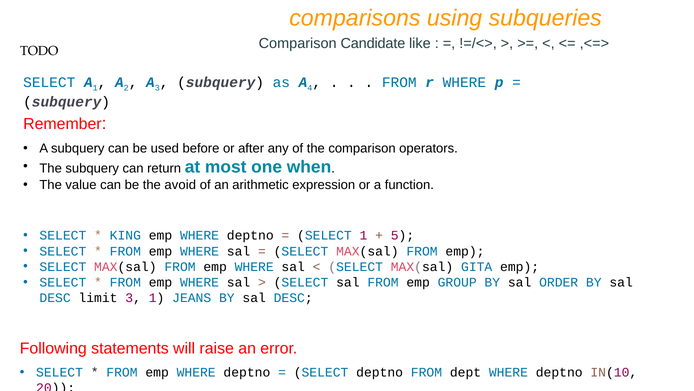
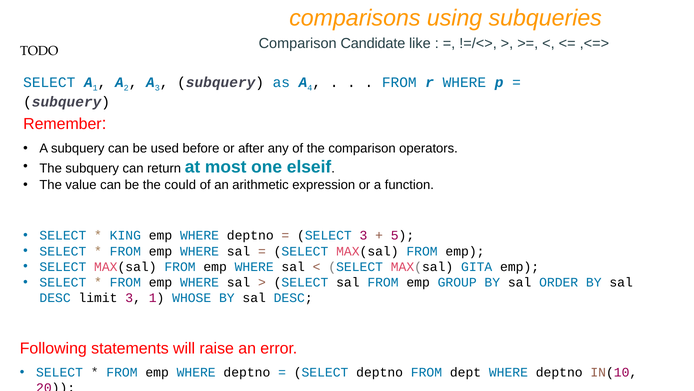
when: when -> elseif (309, 167)
avoid: avoid -> could (180, 185)
SELECT 1: 1 -> 3 (363, 235)
JEANS: JEANS -> WHOSE (192, 298)
